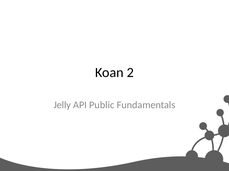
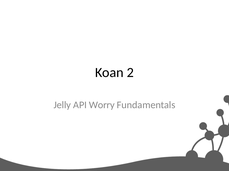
Public: Public -> Worry (102, 105)
